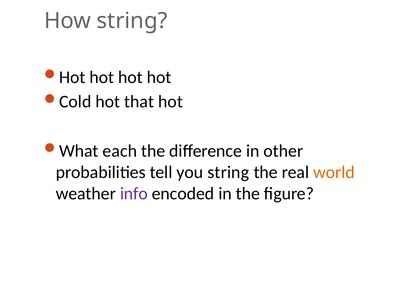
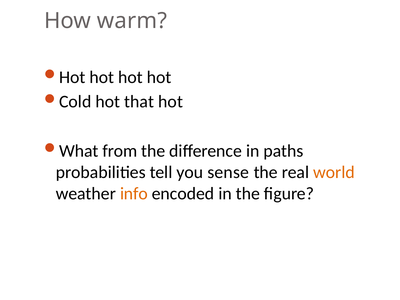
How string: string -> warm (132, 21)
each: each -> from (120, 151)
other: other -> paths (283, 151)
you string: string -> sense (228, 172)
info colour: purple -> orange (134, 194)
